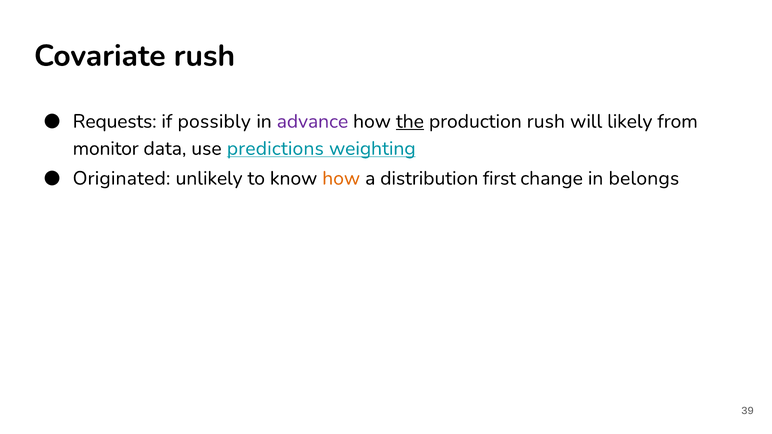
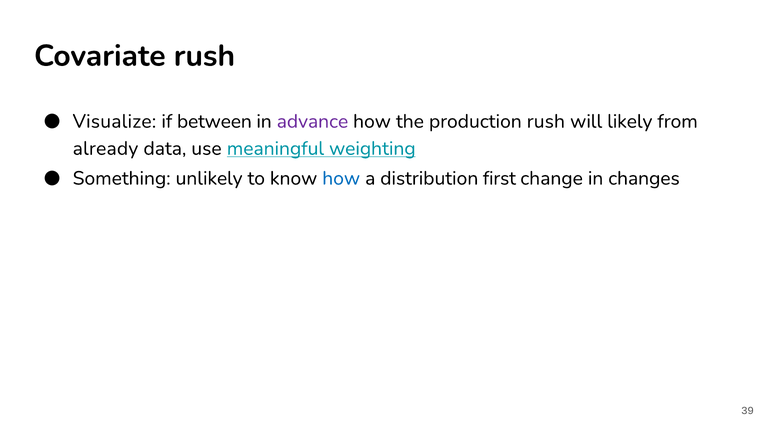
Requests: Requests -> Visualize (114, 121)
possibly: possibly -> between (214, 121)
the underline: present -> none (410, 121)
monitor: monitor -> already (105, 149)
predictions: predictions -> meaningful (275, 149)
Originated: Originated -> Something (122, 178)
how colour: orange -> blue (341, 178)
belongs: belongs -> changes (644, 178)
